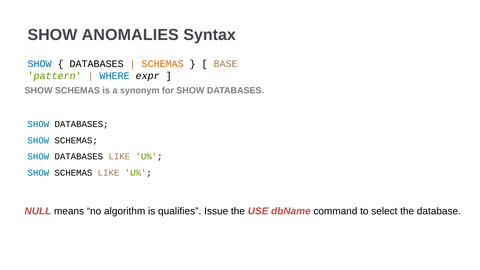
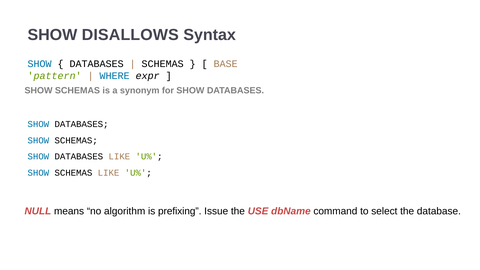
ANOMALIES: ANOMALIES -> DISALLOWS (130, 35)
SCHEMAS colour: orange -> black (163, 64)
qualifies: qualifies -> prefixing (180, 211)
